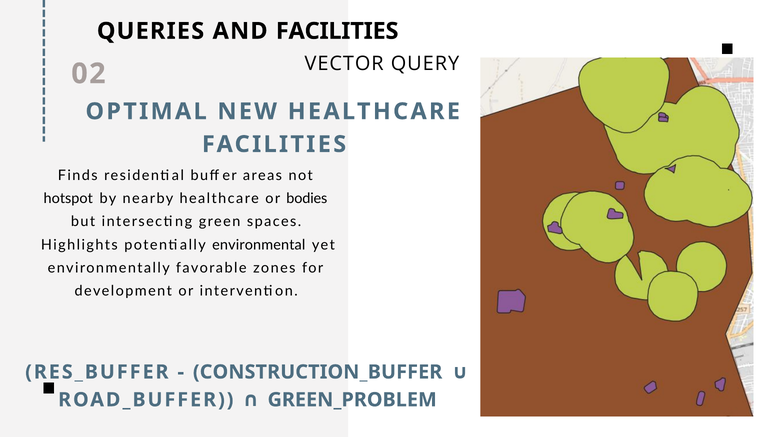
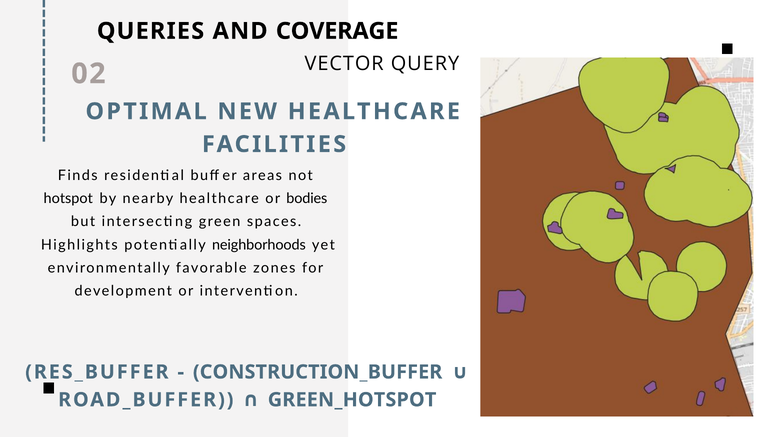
AND FACILITIES: FACILITIES -> COVERAGE (337, 31)
environmental: environmental -> neighborhoods (259, 245)
GREEN_PROBLEM: GREEN_PROBLEM -> GREEN_HOTSPOT (352, 399)
